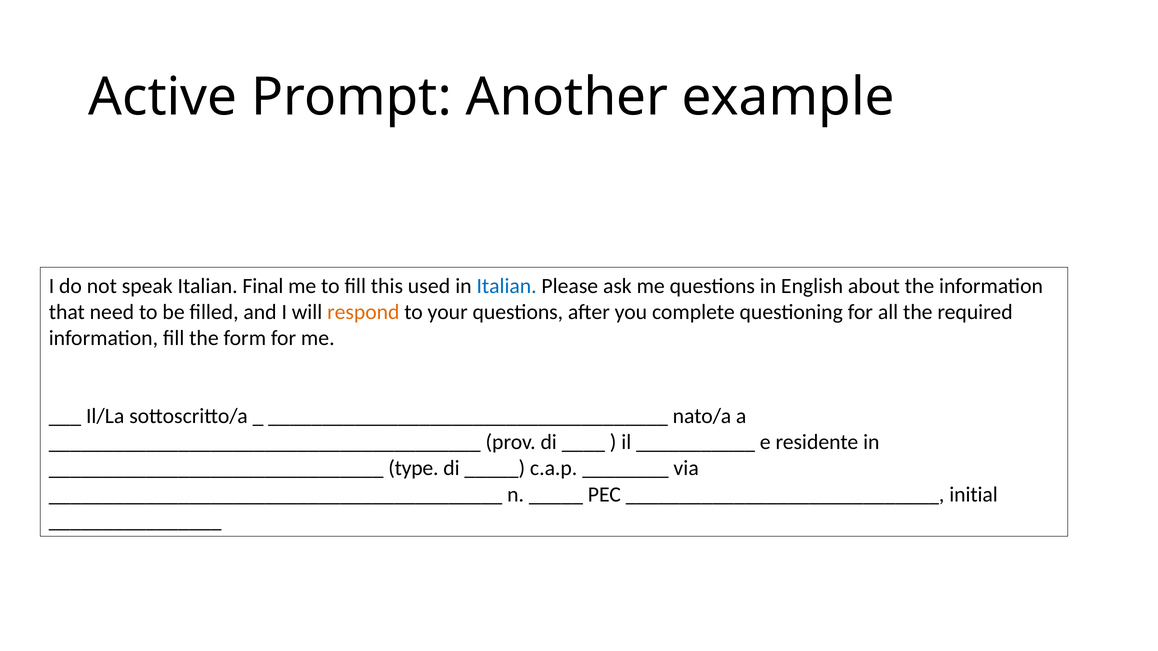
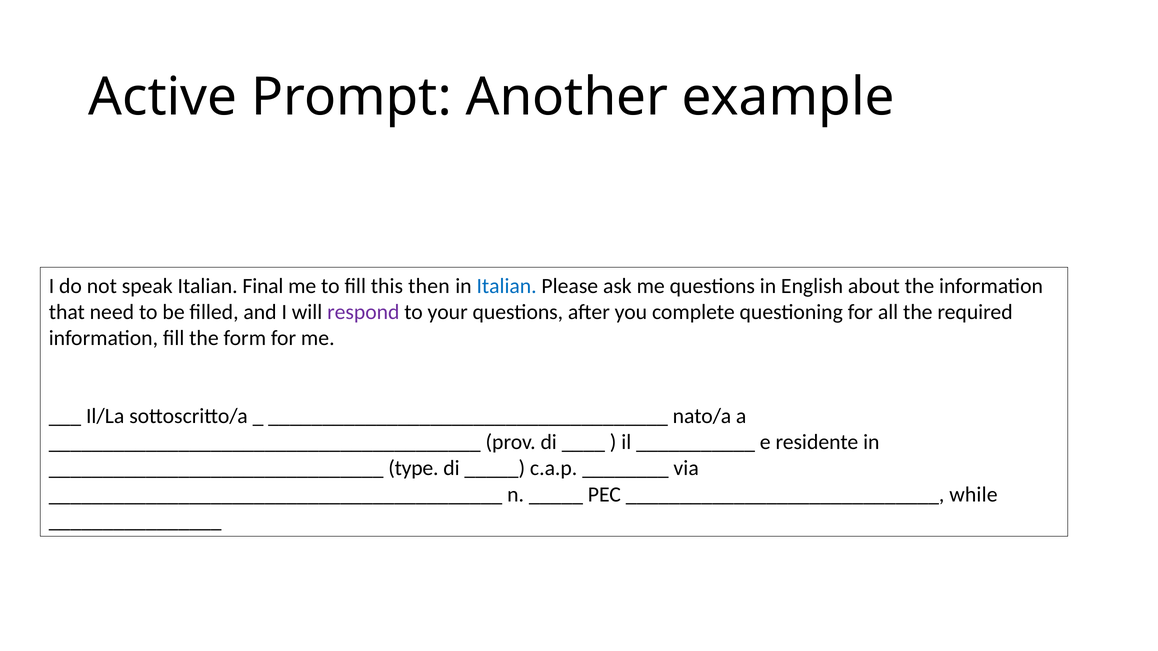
used: used -> then (429, 286)
respond colour: orange -> purple (363, 312)
initial: initial -> while (973, 495)
